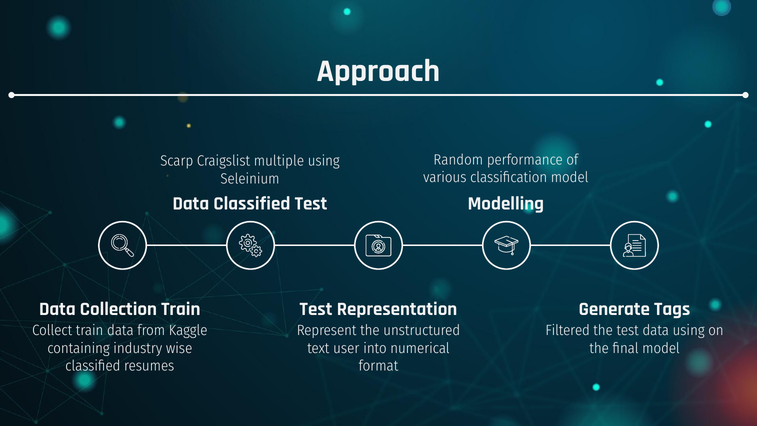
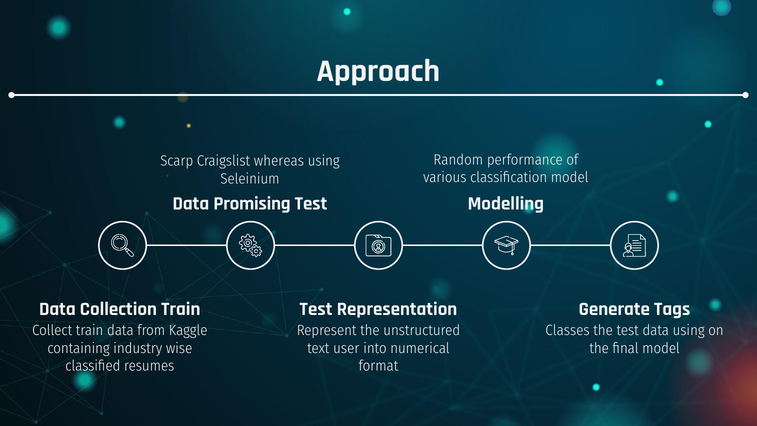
multiple: multiple -> whereas (279, 161)
Data Classified: Classified -> Promising (252, 203)
Filtered: Filtered -> Classes (568, 330)
